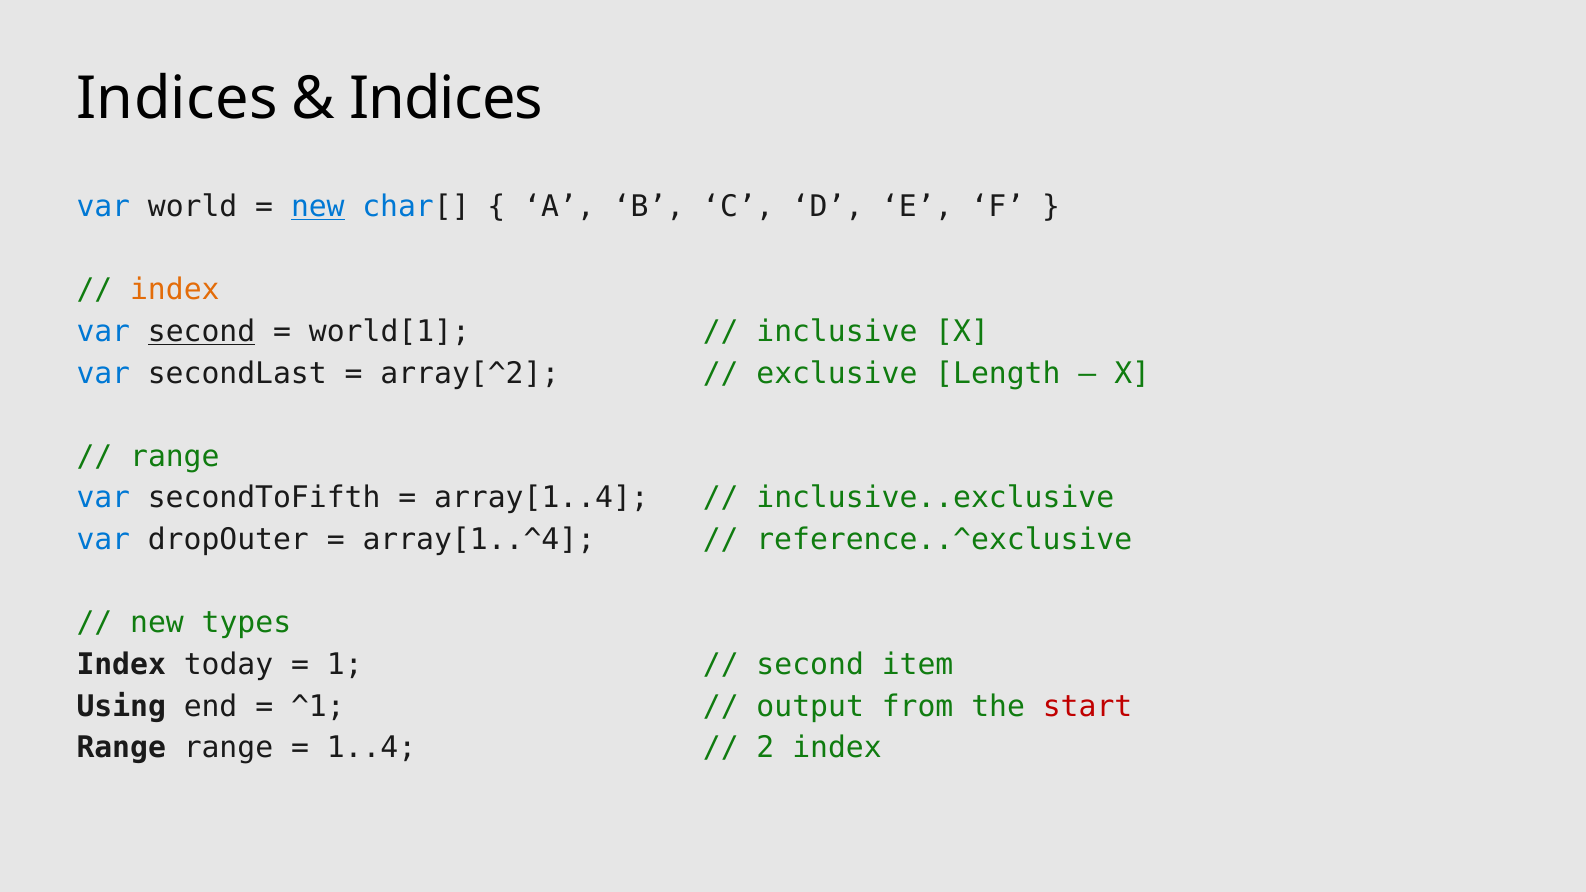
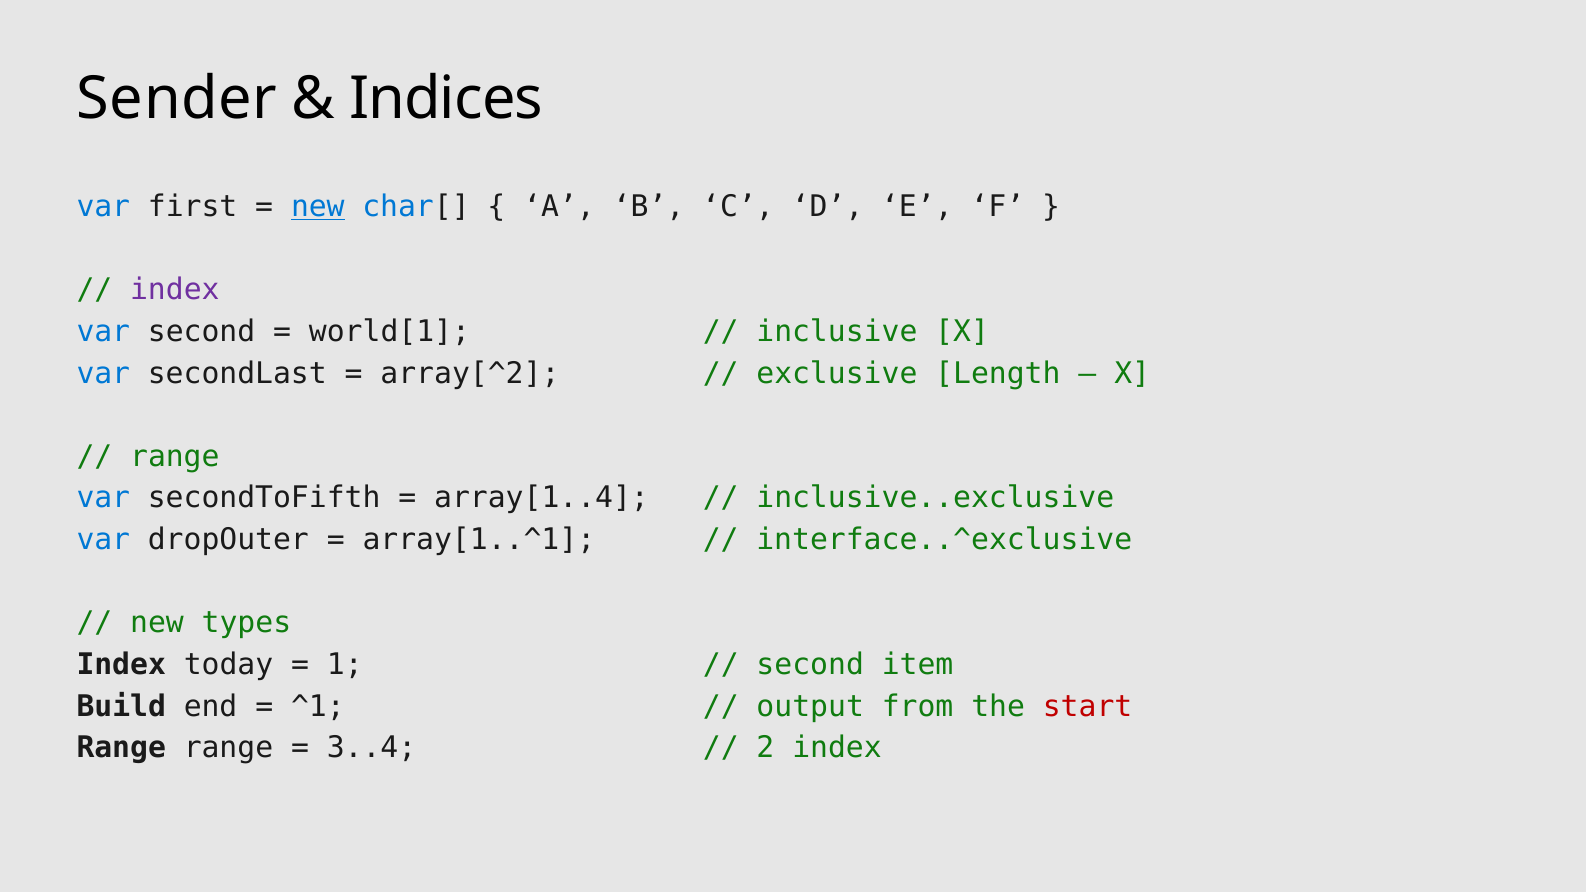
Indices: Indices -> Sender (177, 99)
world: world -> first (193, 207)
index colour: orange -> purple (175, 290)
second underline: present -> none (202, 332)
array[1..^4: array[1..^4 -> array[1..^1 (479, 540)
reference..^exclusive: reference..^exclusive -> interface..^exclusive (944, 540)
Using: Using -> Build (121, 706)
1..4: 1..4 -> 3..4 (372, 748)
